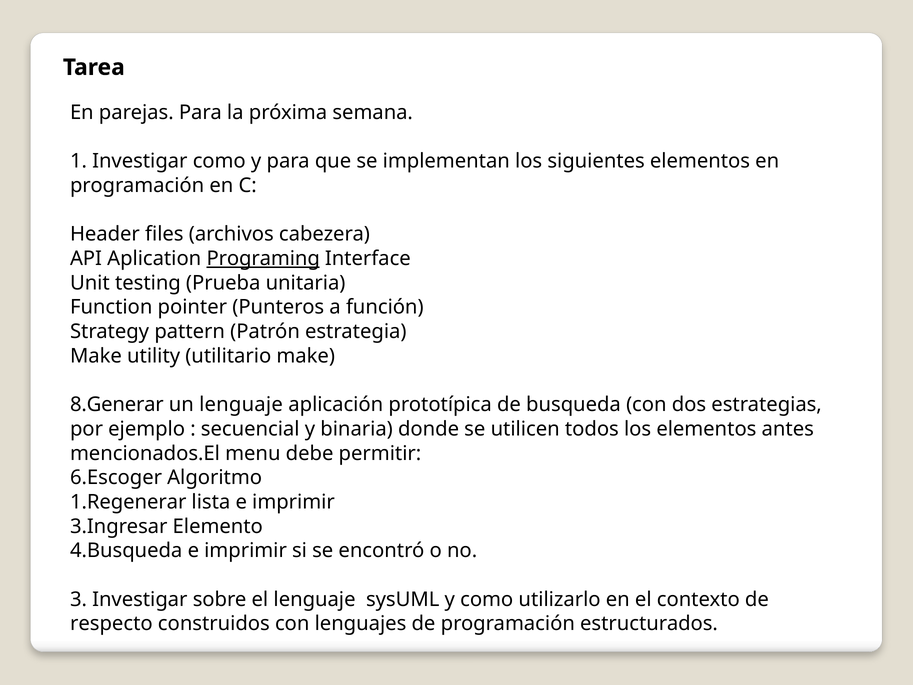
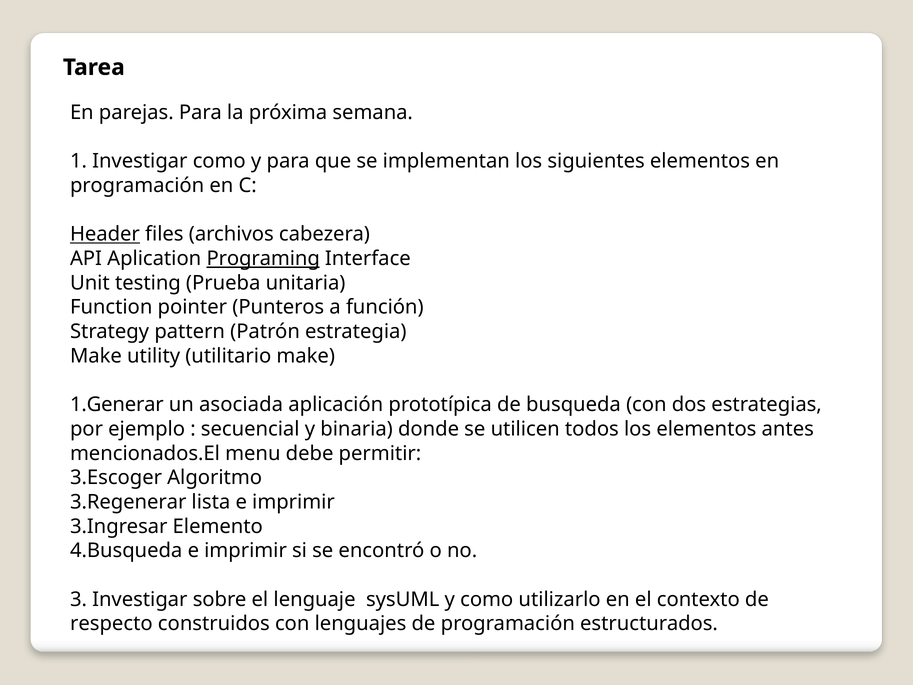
Header underline: none -> present (105, 234)
8.Generar: 8.Generar -> 1.Generar (117, 405)
un lenguaje: lenguaje -> asociada (241, 405)
6.Escoger: 6.Escoger -> 3.Escoger (116, 478)
1.Regenerar: 1.Regenerar -> 3.Regenerar (128, 502)
